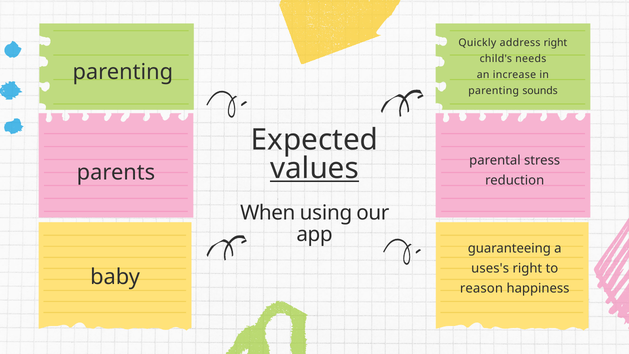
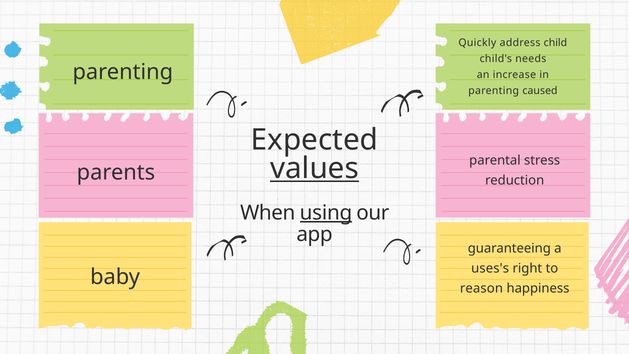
address right: right -> child (555, 43)
sounds: sounds -> caused (540, 91)
using underline: none -> present (326, 213)
